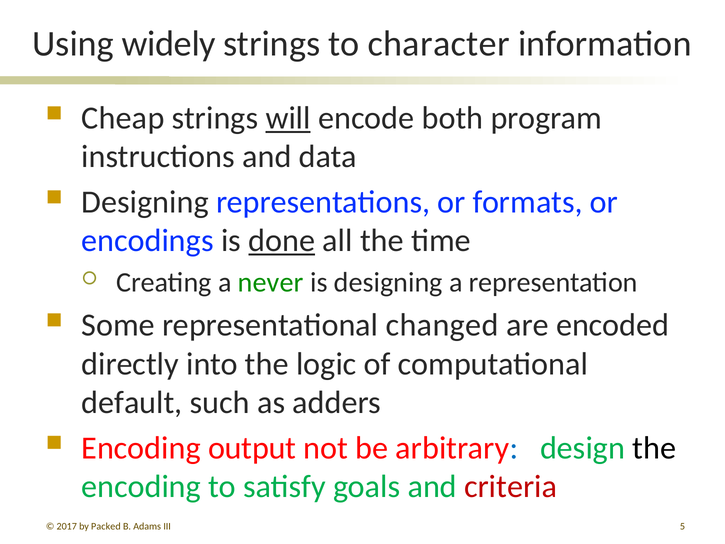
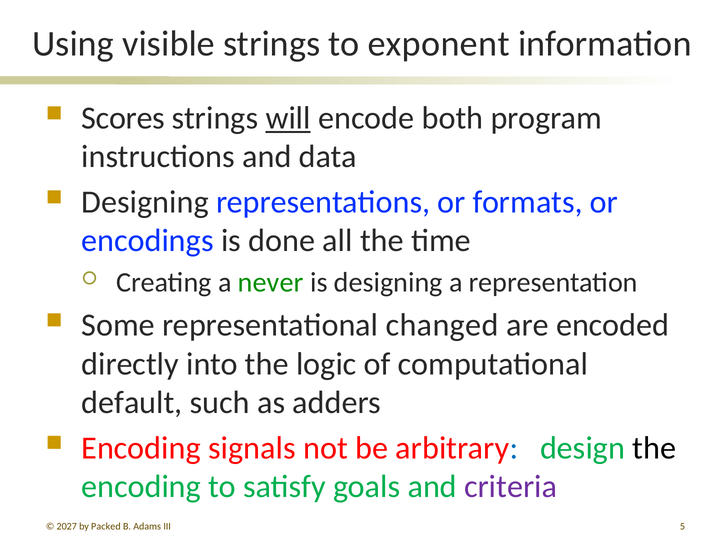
widely: widely -> visible (169, 44)
character: character -> exponent (439, 44)
Cheap: Cheap -> Scores (123, 118)
done underline: present -> none (282, 241)
output: output -> signals (252, 448)
criteria colour: red -> purple (511, 486)
2017: 2017 -> 2027 (67, 526)
